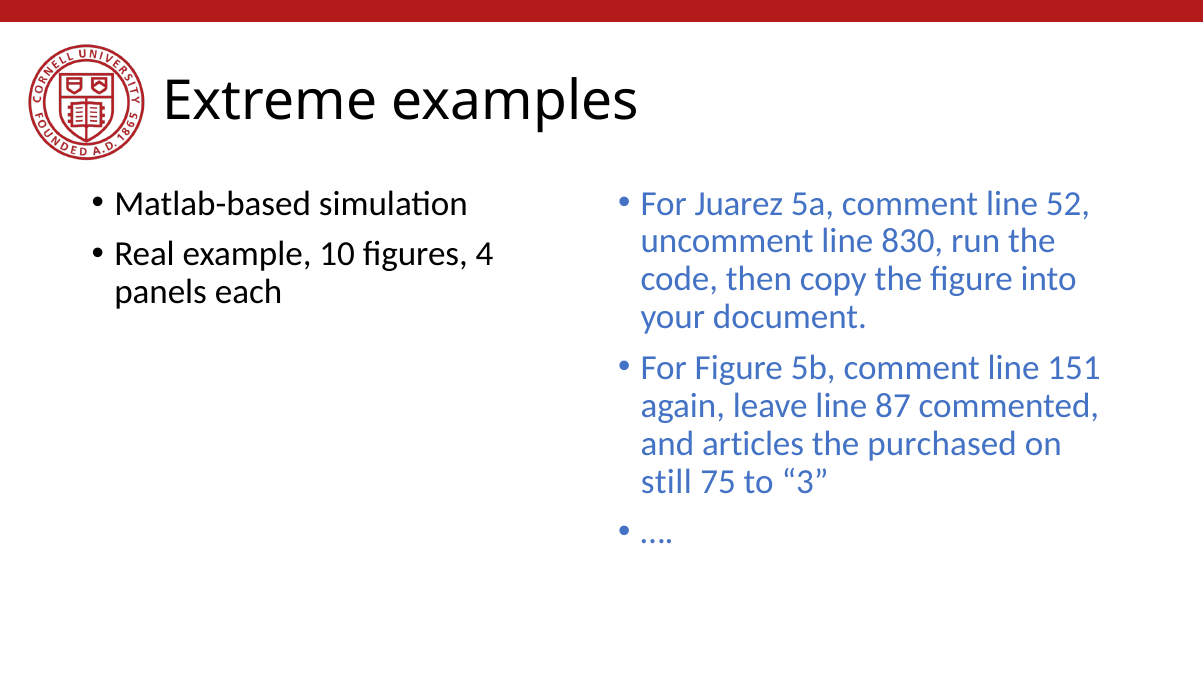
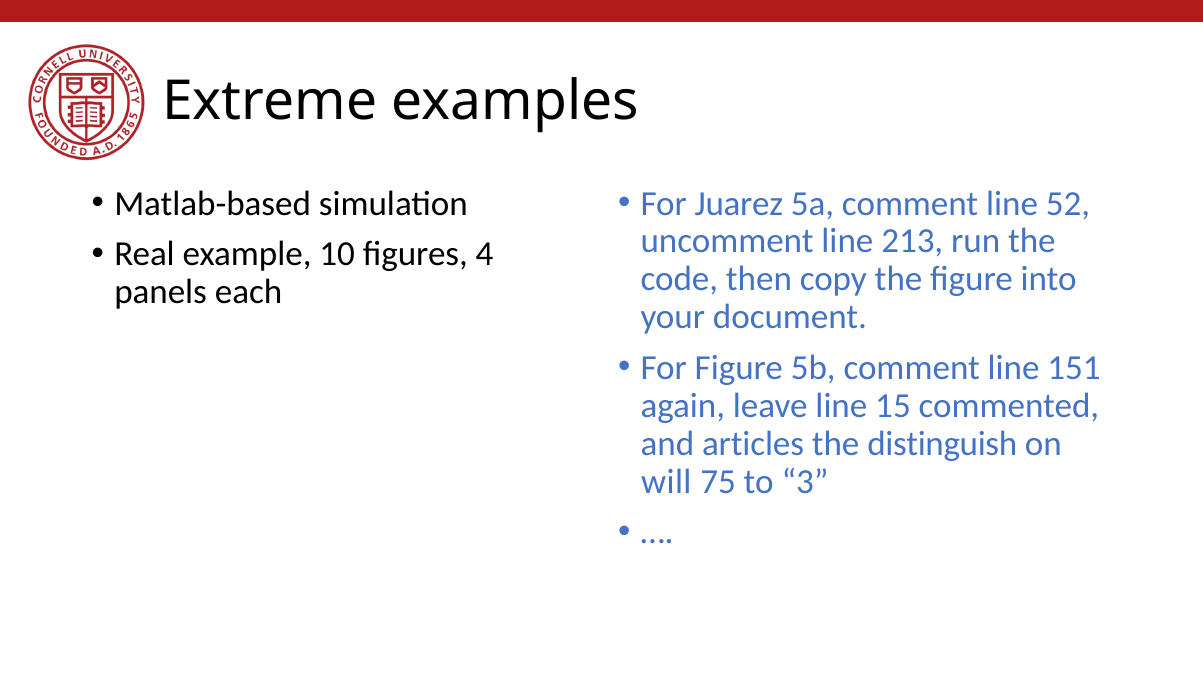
830: 830 -> 213 (912, 241)
87: 87 -> 15 (893, 405)
purchased: purchased -> distinguish (942, 443)
still: still -> will (666, 481)
